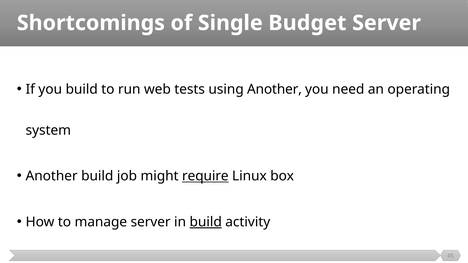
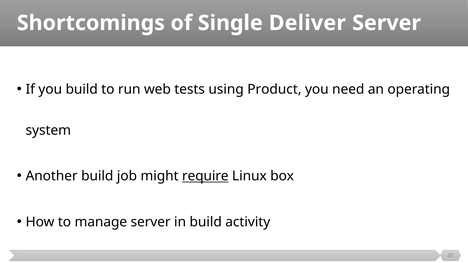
Budget: Budget -> Deliver (307, 23)
using Another: Another -> Product (274, 89)
build underline: present -> none (206, 222)
